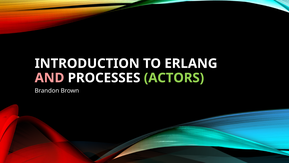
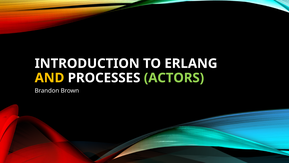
AND colour: pink -> yellow (49, 78)
